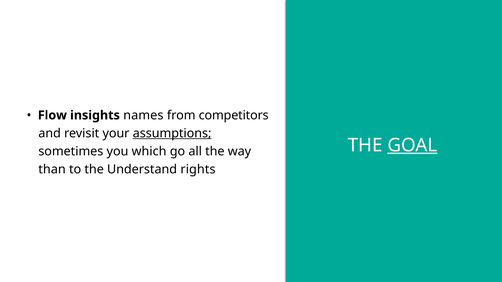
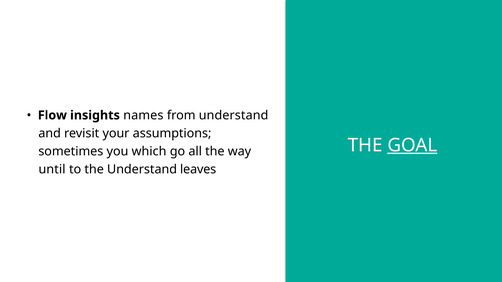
from competitors: competitors -> understand (234, 115)
assumptions underline: present -> none (172, 134)
than: than -> until (52, 170)
rights: rights -> leaves (198, 170)
